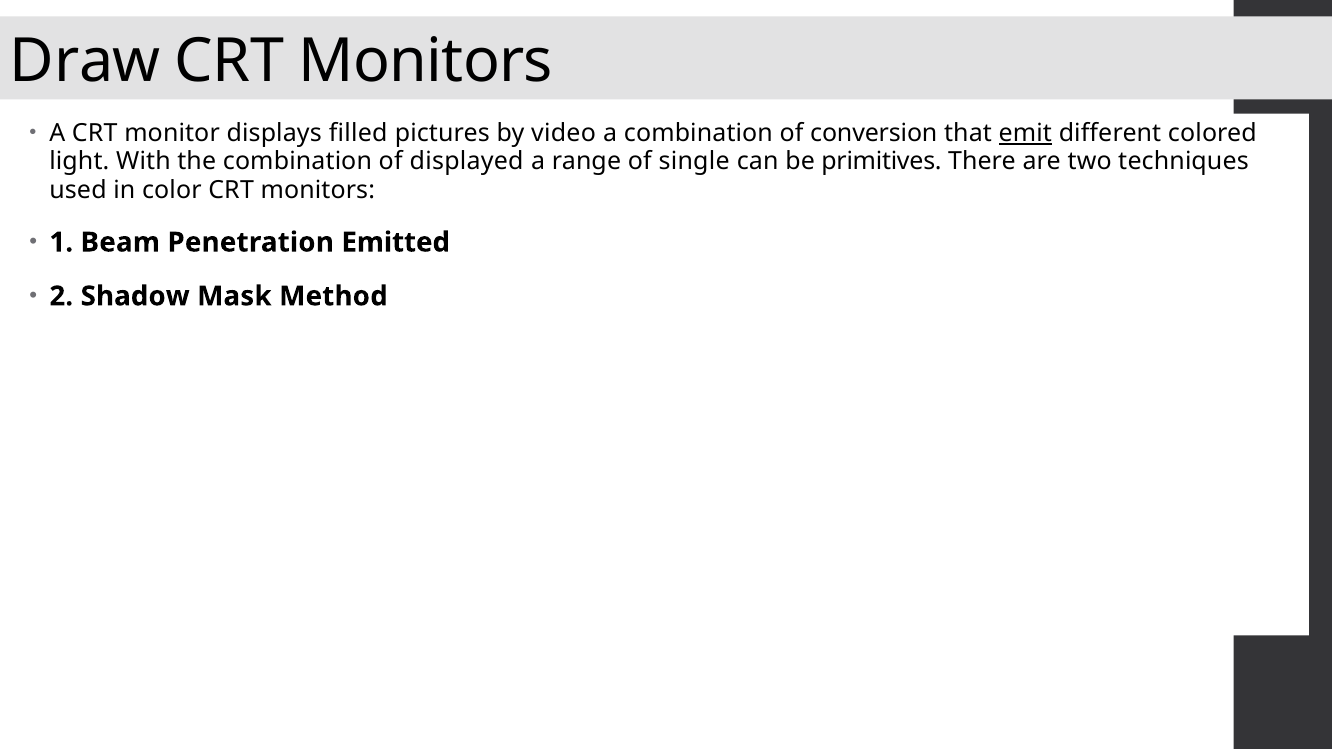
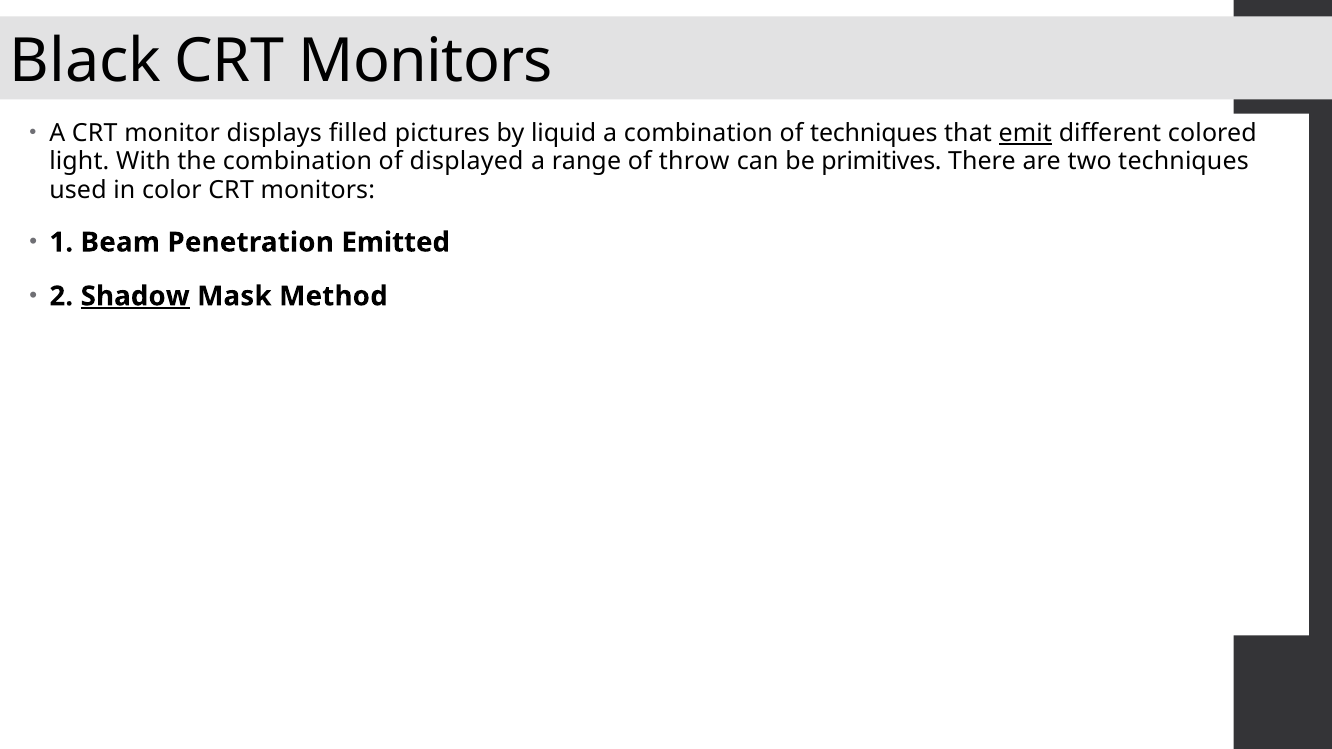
Draw: Draw -> Black (85, 61)
video: video -> liquid (564, 133)
of conversion: conversion -> techniques (874, 133)
single: single -> throw (694, 162)
Shadow underline: none -> present (135, 296)
